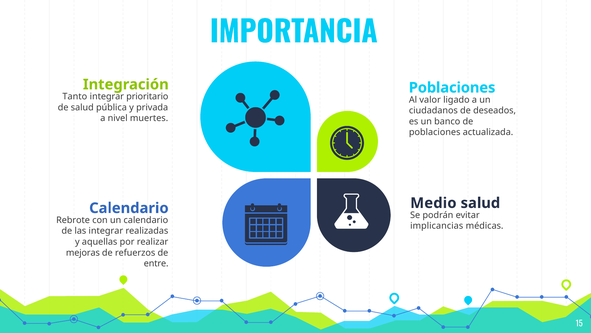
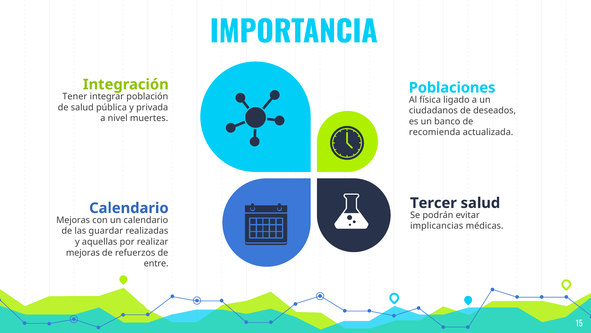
Tanto: Tanto -> Tener (75, 96)
prioritario: prioritario -> población (147, 96)
valor: valor -> física (430, 100)
poblaciones: poblaciones -> recomienda (435, 132)
Medio: Medio -> Tercer (433, 203)
Rebrote: Rebrote -> Mejoras (73, 220)
las integrar: integrar -> guardar (106, 231)
